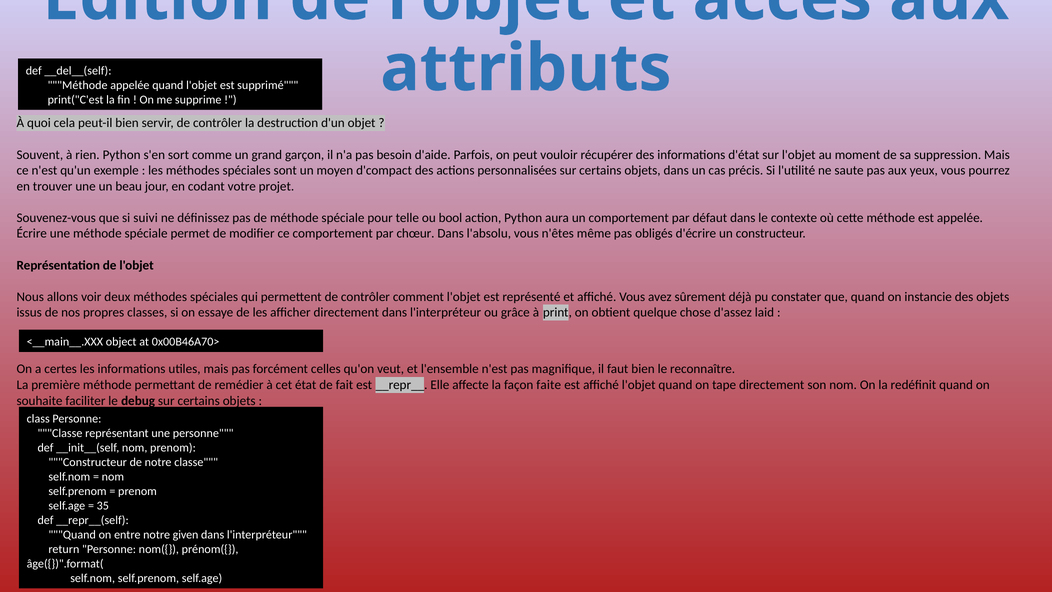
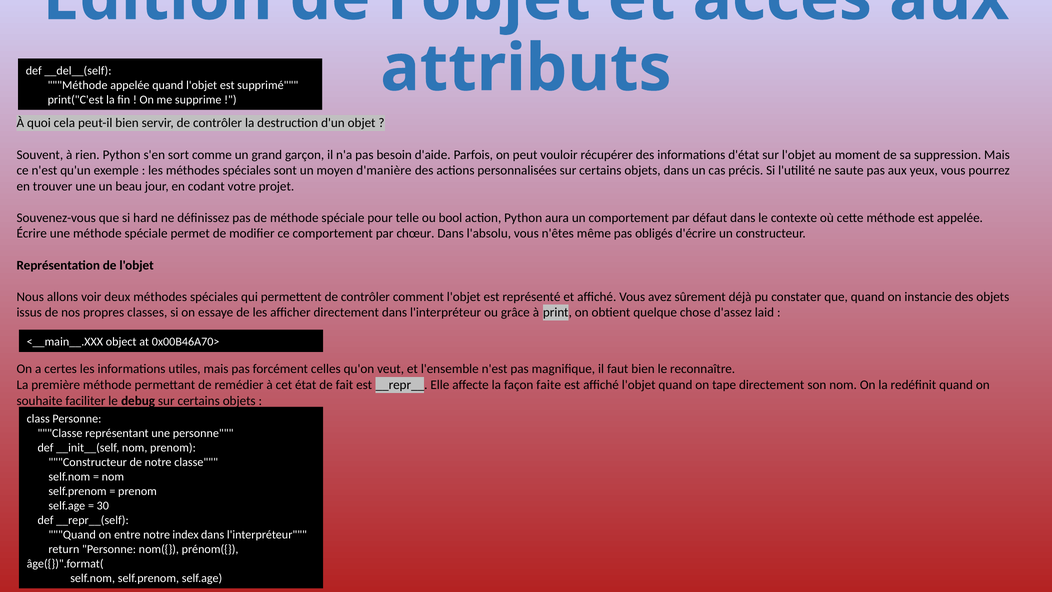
d'compact: d'compact -> d'manière (384, 170)
suivi: suivi -> hard (146, 218)
35: 35 -> 30 (103, 505)
given: given -> index (186, 534)
